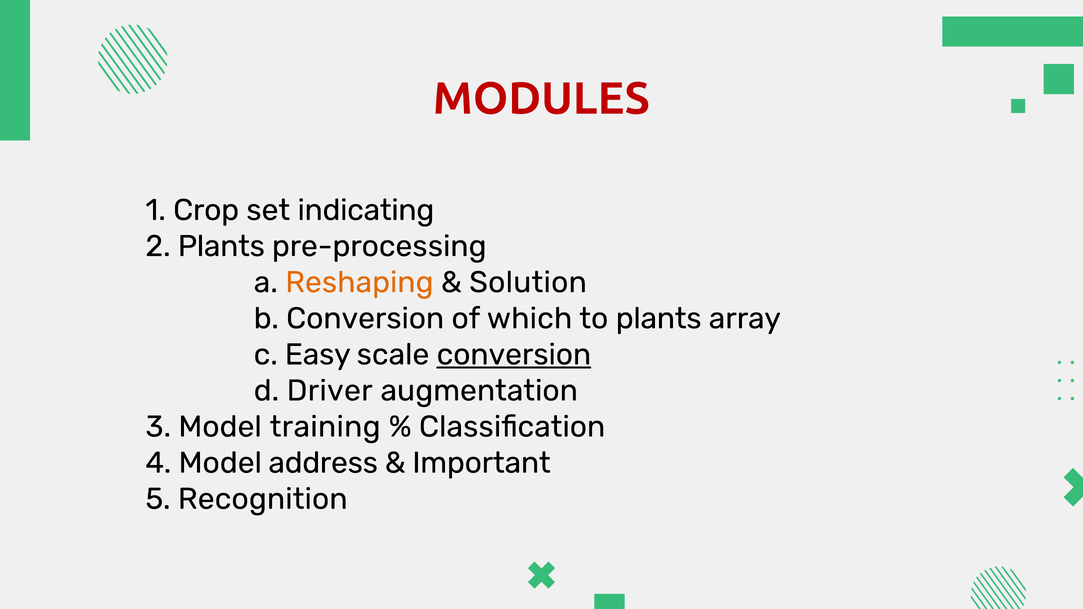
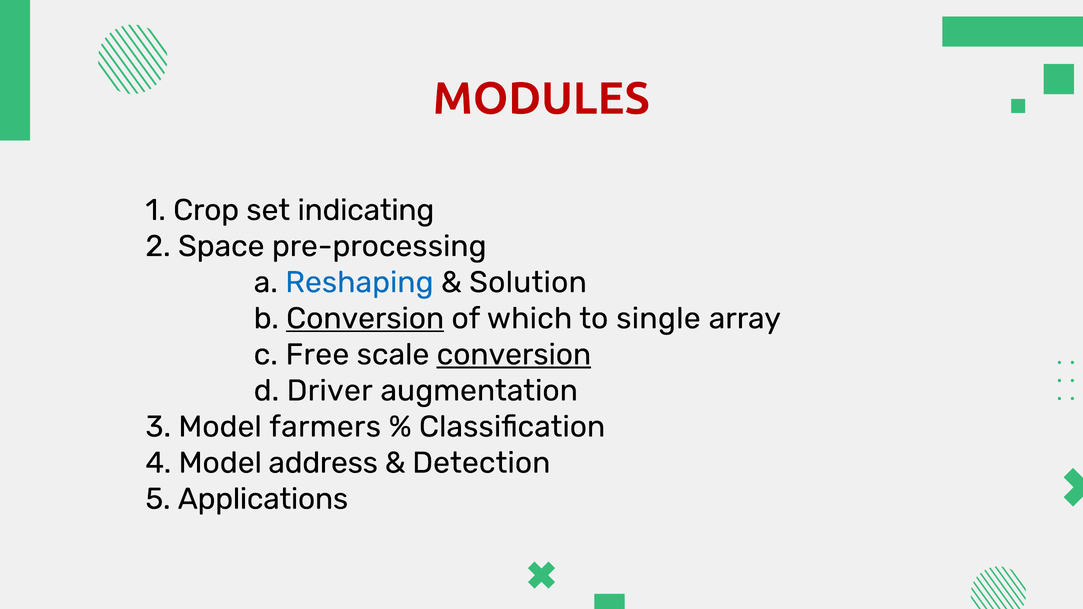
2 Plants: Plants -> Space (221, 246)
Reshaping colour: orange -> blue (359, 282)
Conversion underline: none -> present (365, 318)
to plants: plants -> single (658, 318)
Easy: Easy -> Free (317, 355)
training: training -> farmers (325, 427)
Important: Important -> Detection (481, 463)
Recognition: Recognition -> Applications (263, 499)
